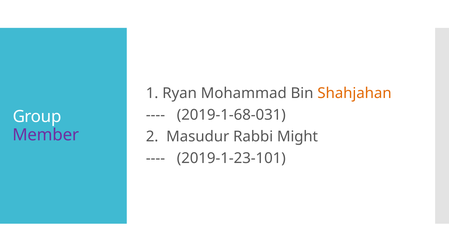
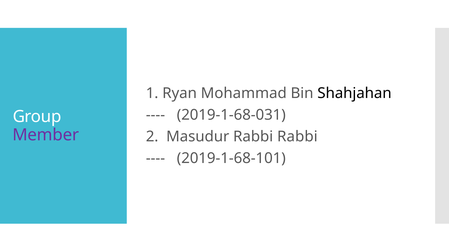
Shahjahan colour: orange -> black (355, 93)
Rabbi Might: Might -> Rabbi (297, 137)
2019-1-23-101: 2019-1-23-101 -> 2019-1-68-101 (231, 159)
